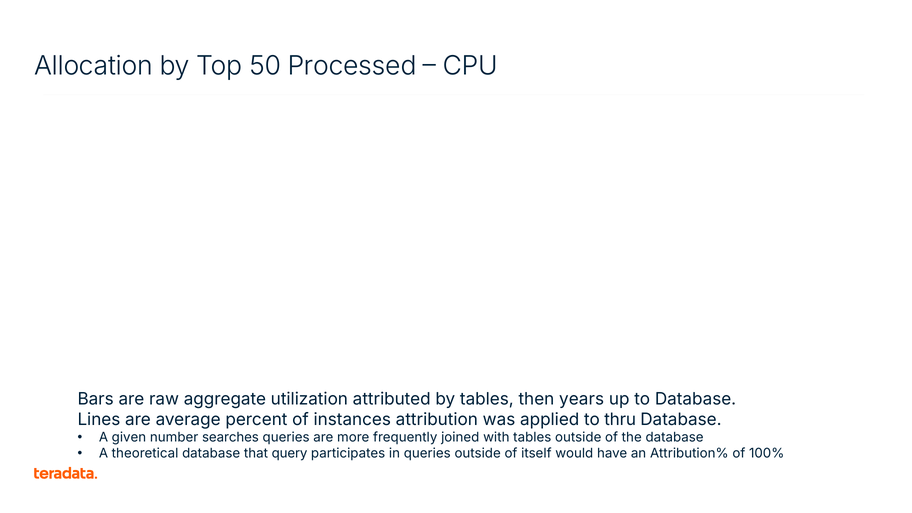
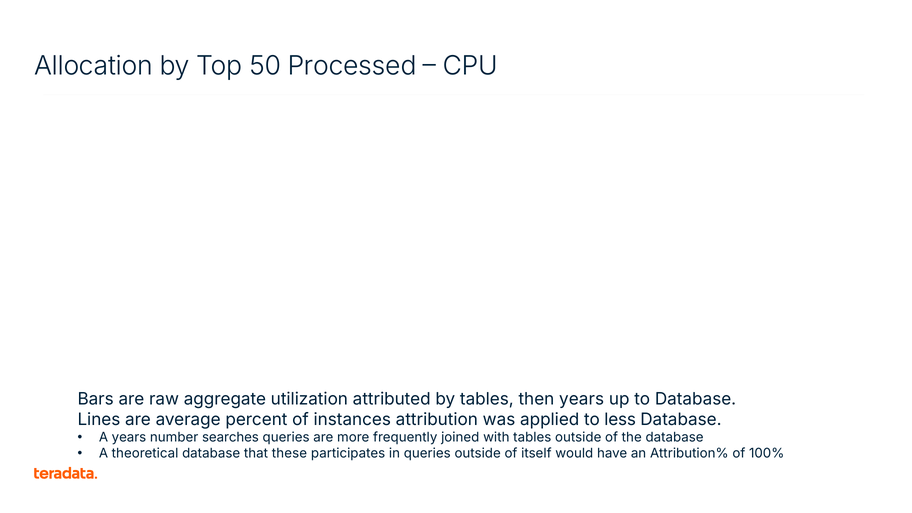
thru: thru -> less (620, 419)
A given: given -> years (129, 437)
query: query -> these (289, 453)
